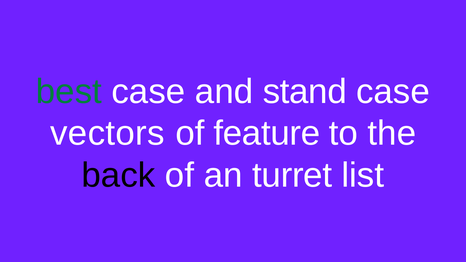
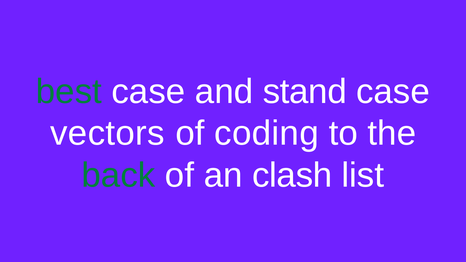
feature: feature -> coding (267, 133)
back colour: black -> green (118, 175)
turret: turret -> clash (292, 175)
